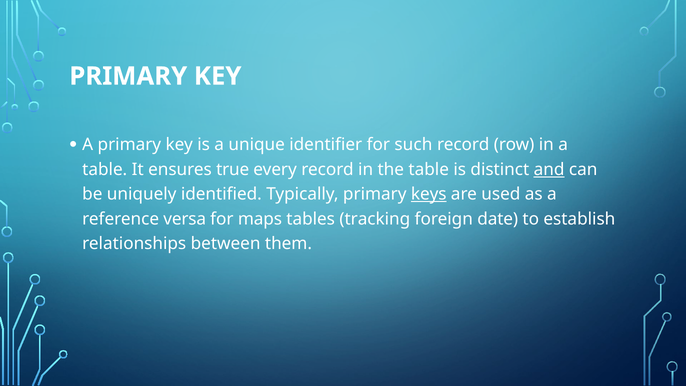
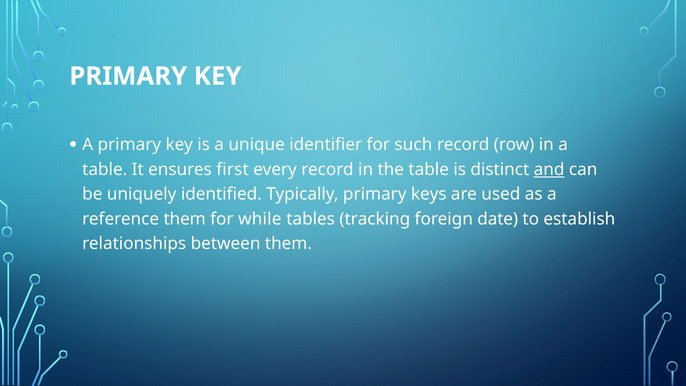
true: true -> first (233, 169)
keys underline: present -> none (429, 194)
reference versa: versa -> them (185, 219)
maps: maps -> while (260, 219)
